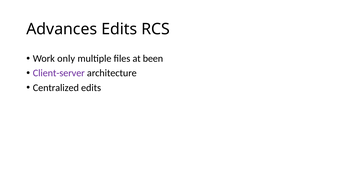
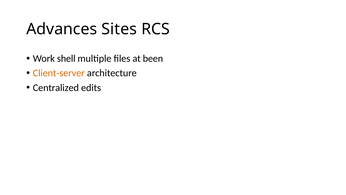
Advances Edits: Edits -> Sites (119, 29)
only: only -> shell (66, 58)
Client-server colour: purple -> orange (59, 73)
